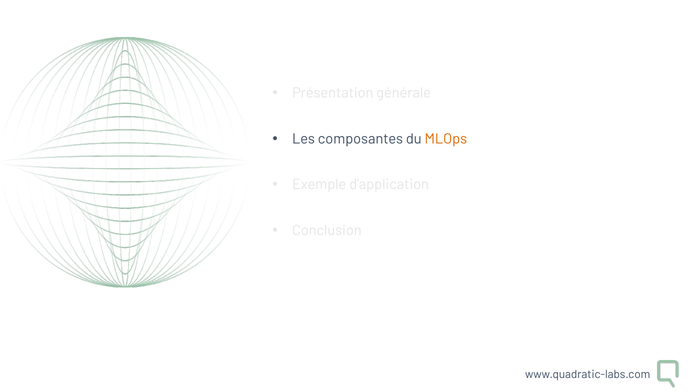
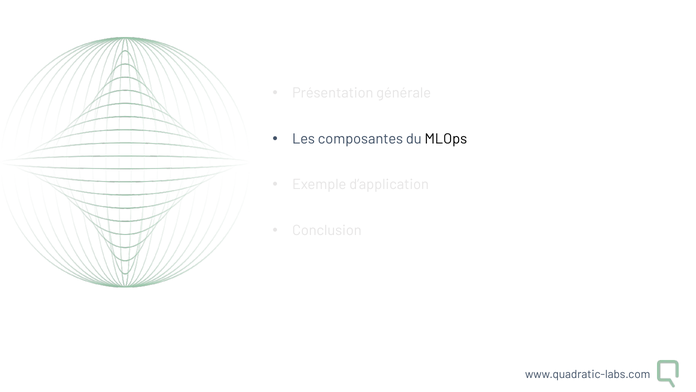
MLOps colour: orange -> black (446, 139)
